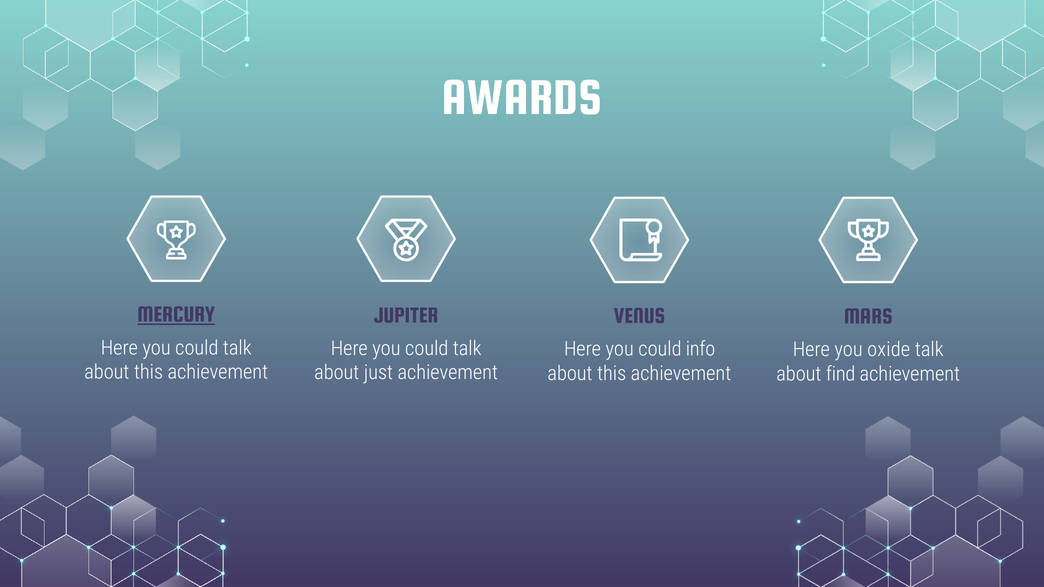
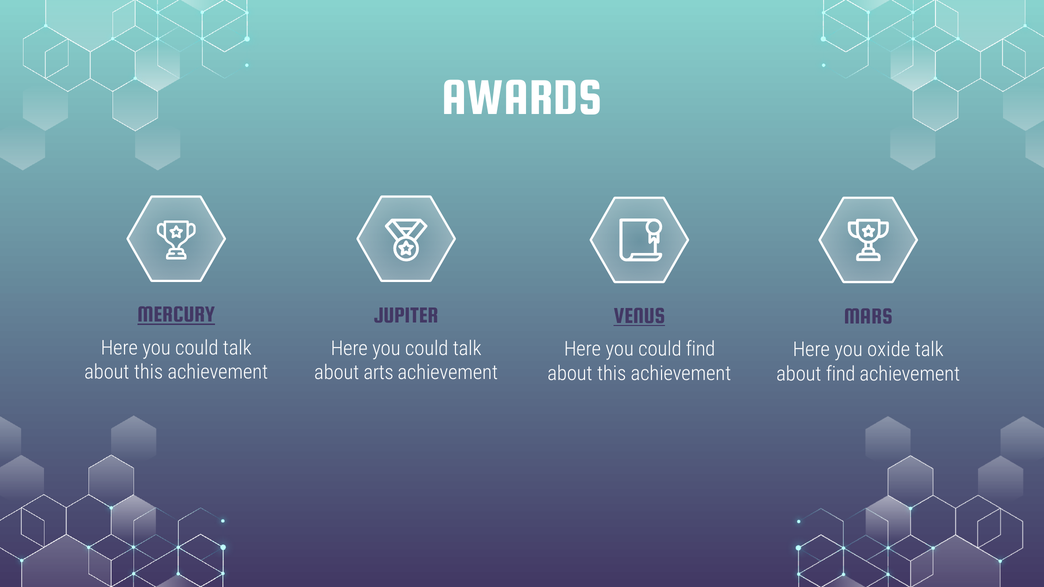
VENUS underline: none -> present (639, 316)
could info: info -> find (701, 349)
just: just -> arts (379, 373)
